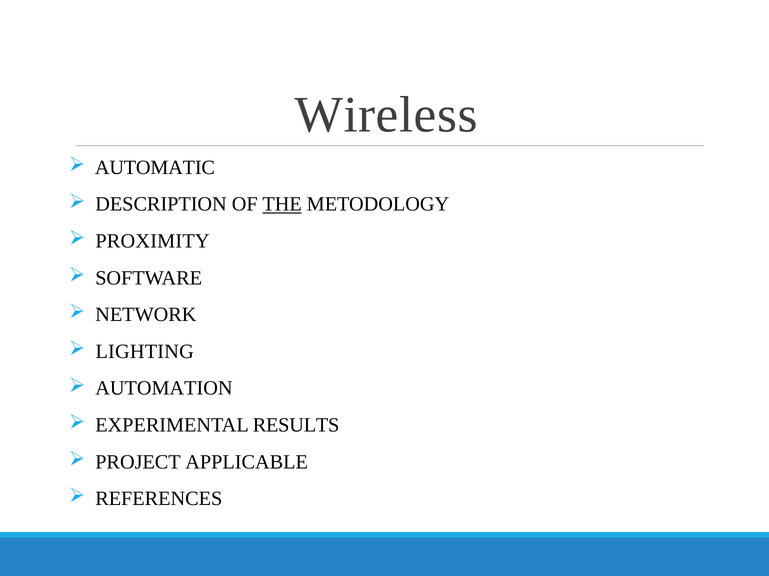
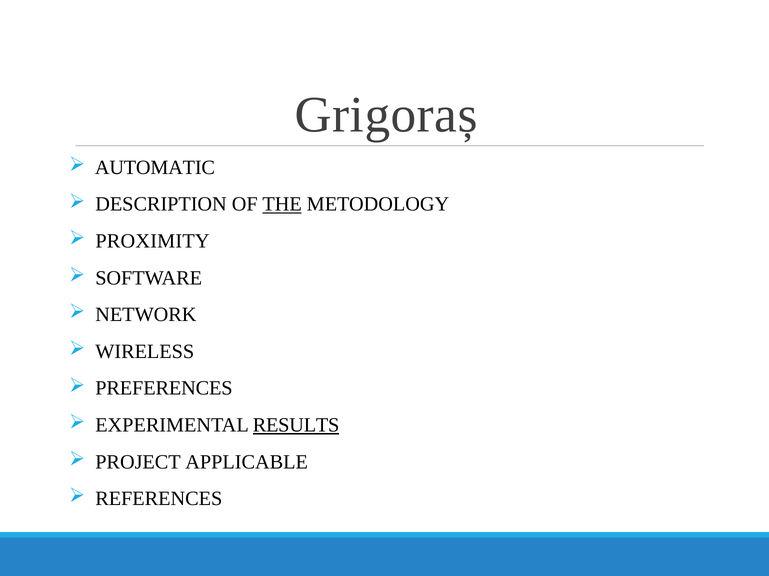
Wireless: Wireless -> Grigoraș (386, 115)
LIGHTING: LIGHTING -> WIRELESS (145, 352)
AUTOMATION: AUTOMATION -> PREFERENCES (164, 389)
RESULTS underline: none -> present (296, 426)
